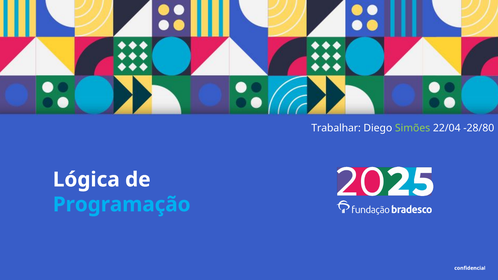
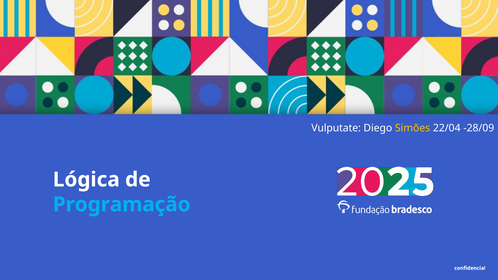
Trabalhar: Trabalhar -> Vulputate (336, 128)
Simões colour: light green -> yellow (413, 128)
-28/80: -28/80 -> -28/09 (479, 128)
